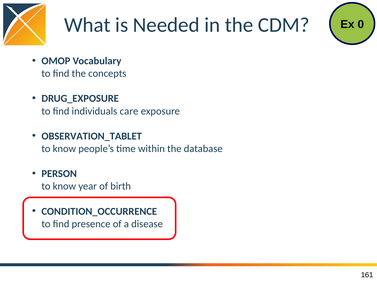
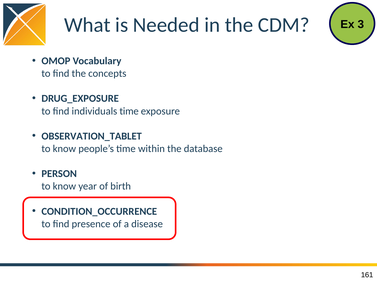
0: 0 -> 3 (361, 24)
individuals care: care -> time (129, 111)
